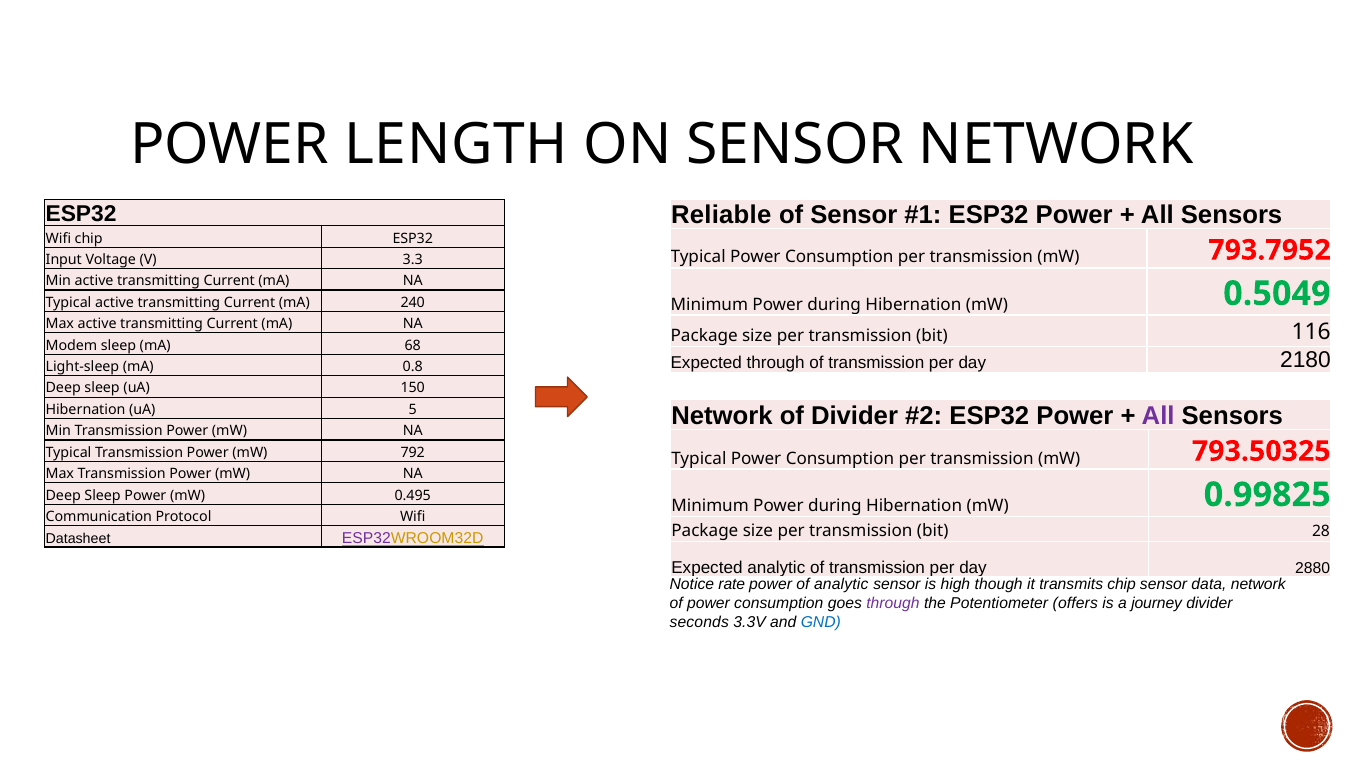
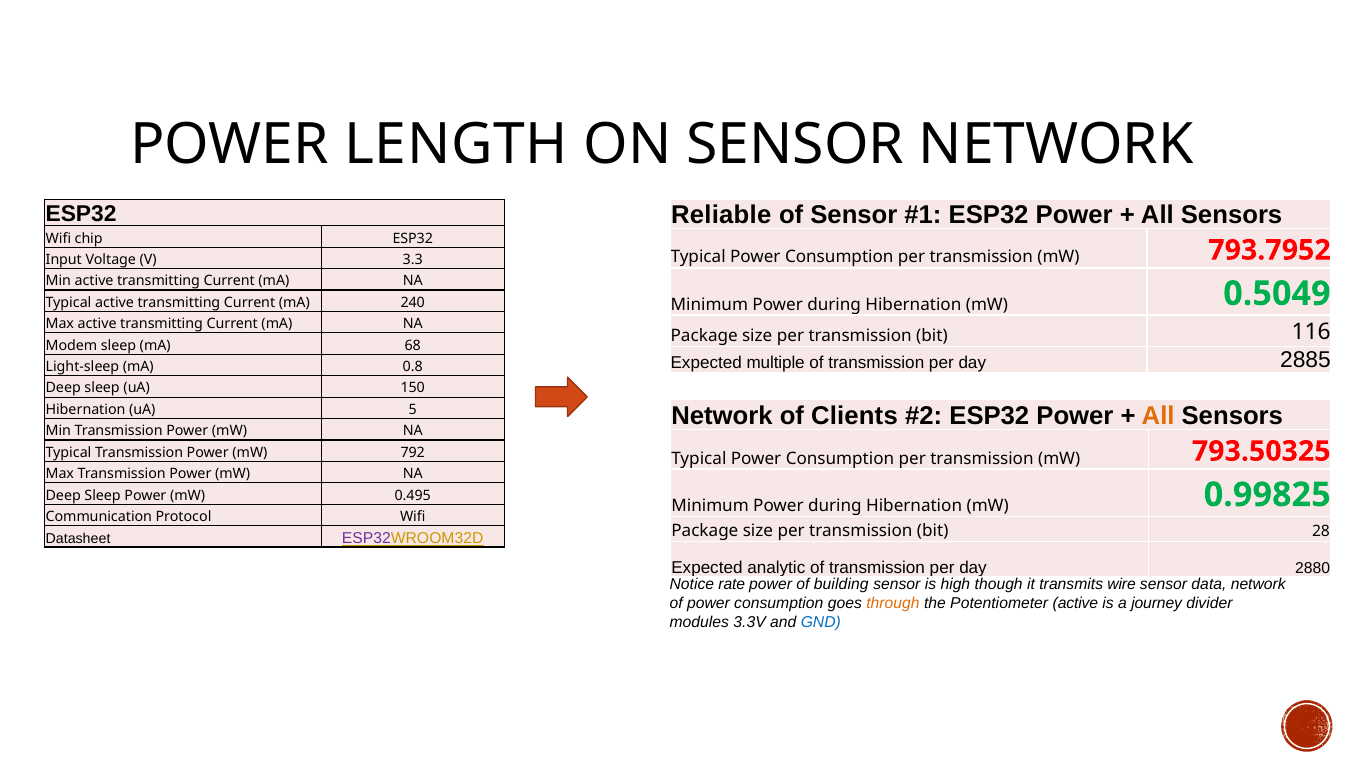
Expected through: through -> multiple (776, 363)
2180: 2180 -> 2885 (1306, 360)
of Divider: Divider -> Clients (854, 415)
All colour: purple -> orange (1158, 415)
of analytic: analytic -> building (841, 584)
transmits chip: chip -> wire (1122, 584)
through colour: purple -> orange (893, 603)
Potentiometer offers: offers -> active (1075, 603)
seconds: seconds -> modules (699, 622)
